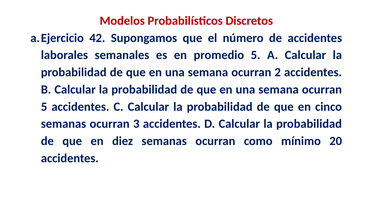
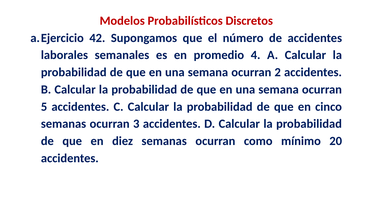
promedio 5: 5 -> 4 (256, 55)
